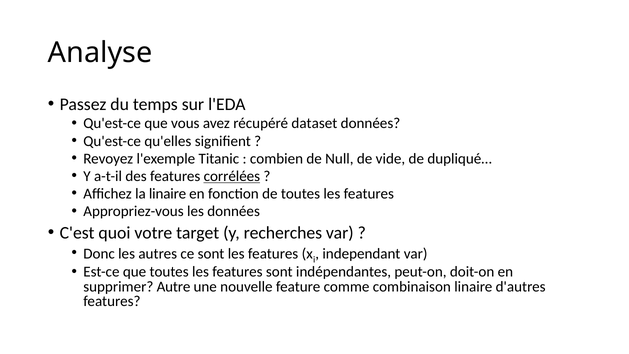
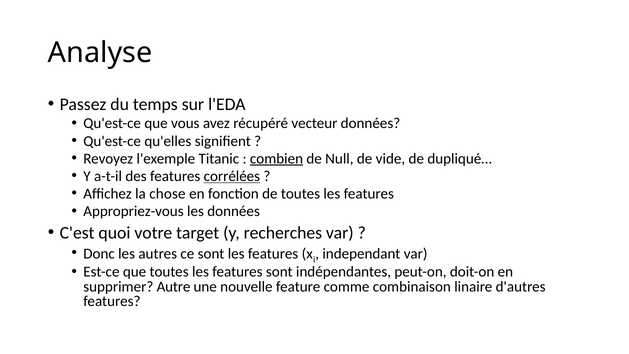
dataset: dataset -> vecteur (314, 123)
combien underline: none -> present (277, 159)
la linaire: linaire -> chose (167, 194)
